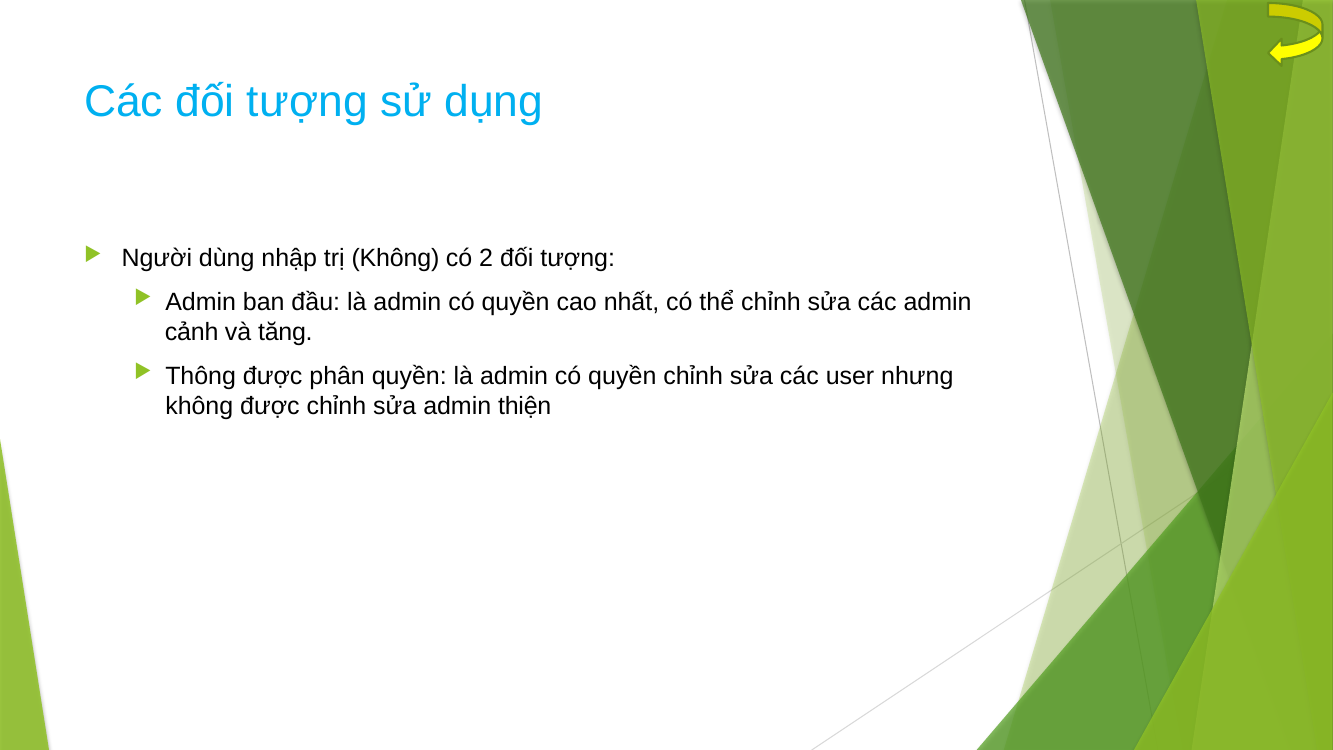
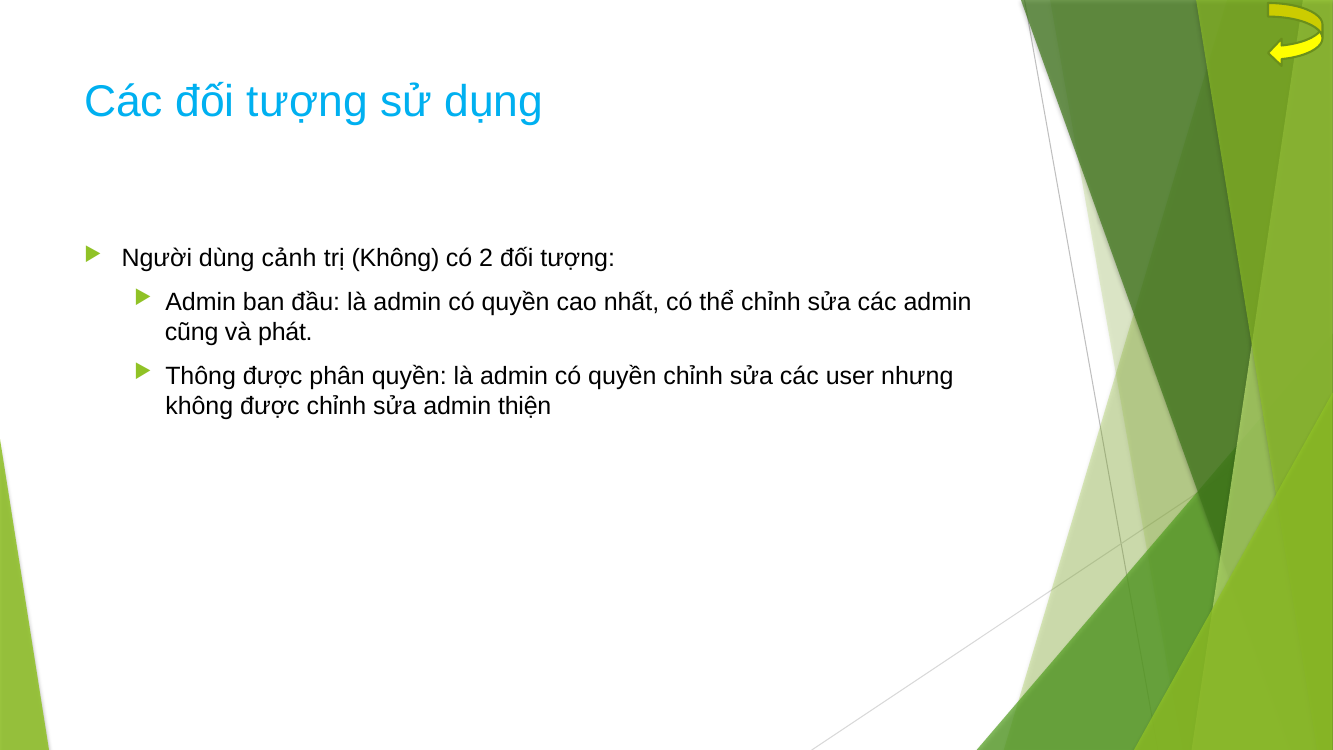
nhập: nhập -> cảnh (289, 258)
cảnh: cảnh -> cũng (192, 332)
tăng: tăng -> phát (285, 332)
